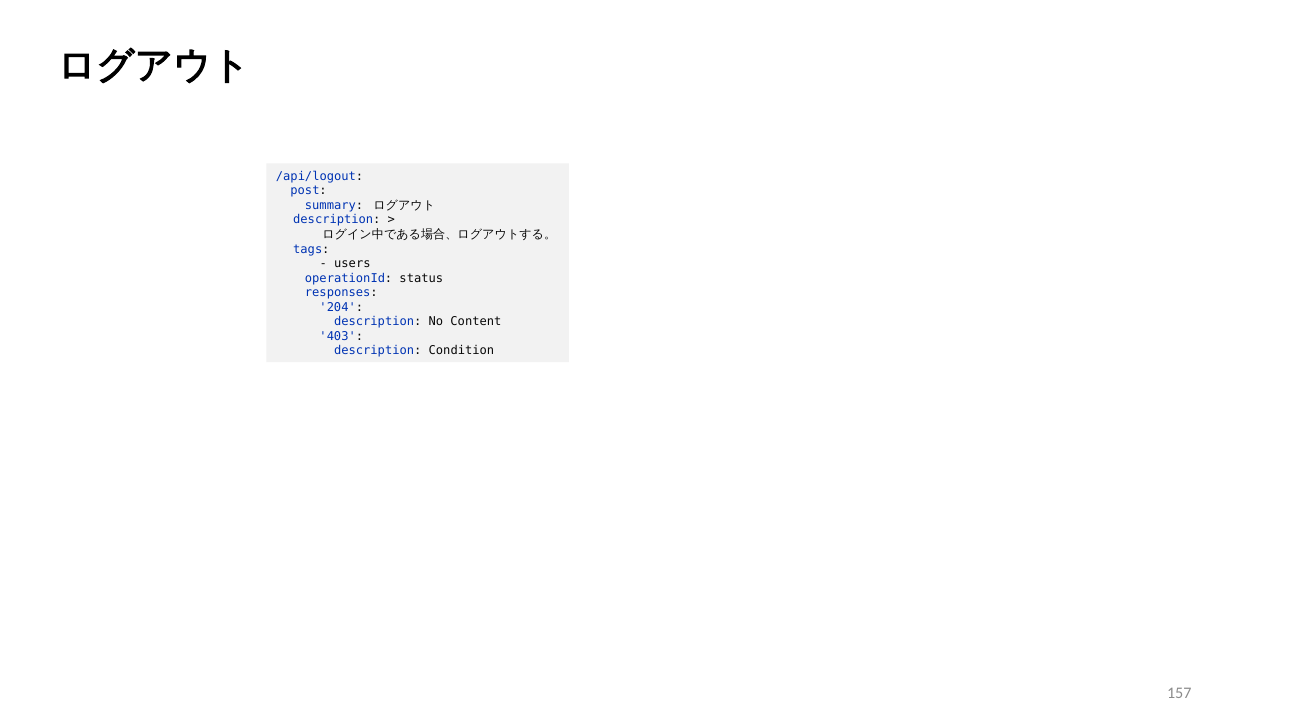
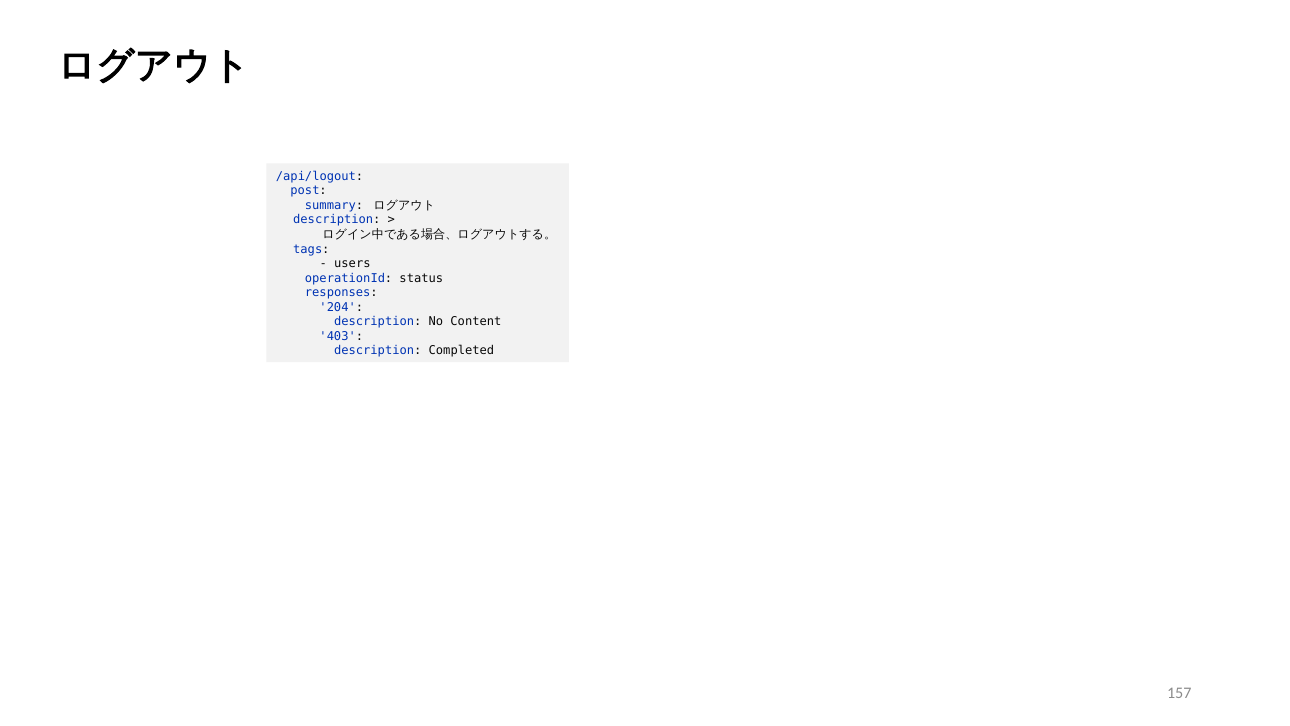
Condition: Condition -> Completed (461, 351)
